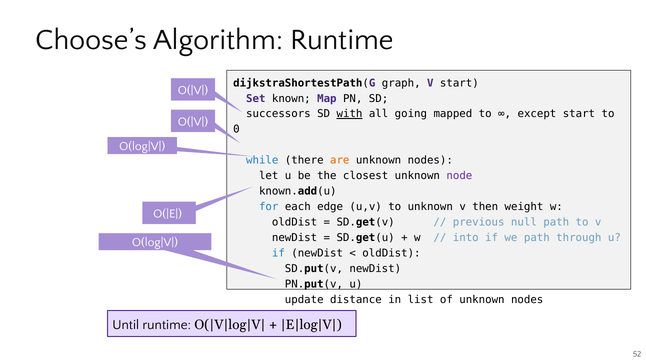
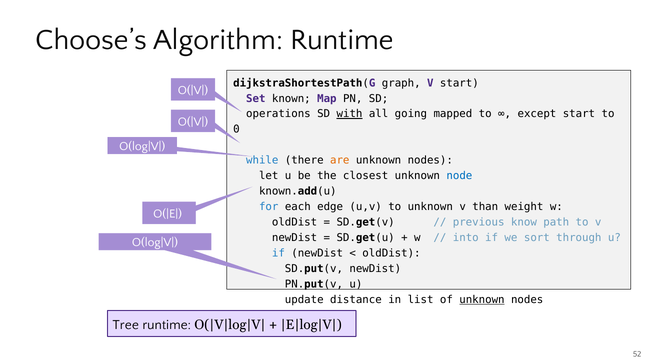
successors: successors -> operations (278, 114)
node colour: purple -> blue (459, 176)
then: then -> than (485, 207)
null: null -> know (524, 222)
we path: path -> sort (537, 238)
unknown underline: none -> present (482, 300)
Until: Until -> Tree (126, 325)
